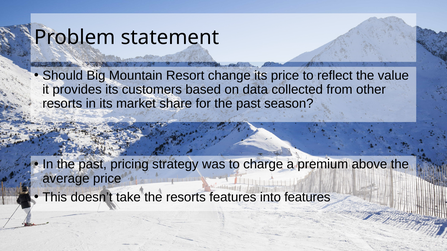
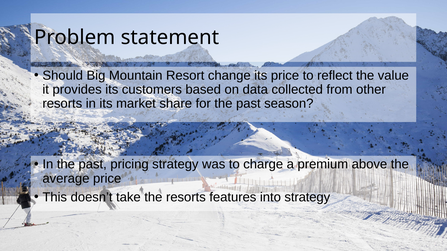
into features: features -> strategy (307, 197)
